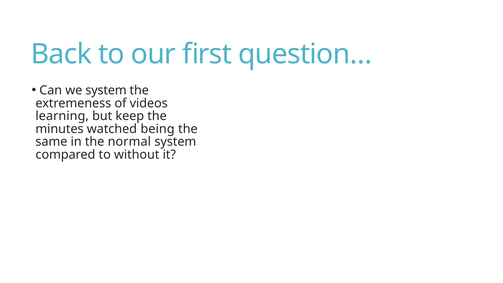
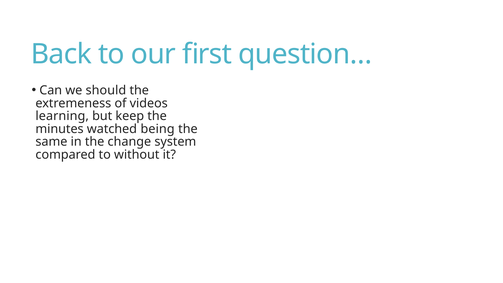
we system: system -> should (106, 90)
normal: normal -> change (129, 142)
